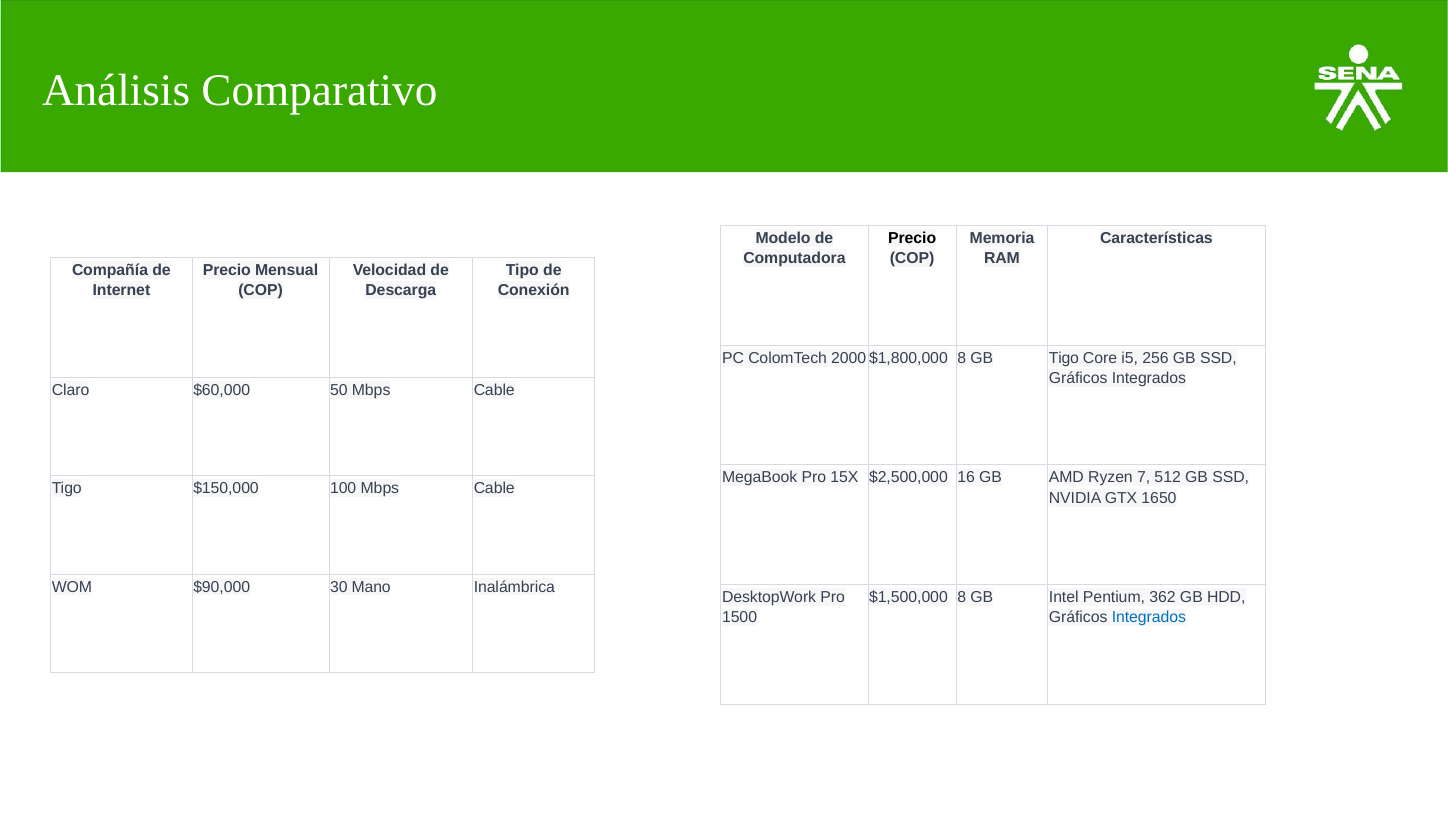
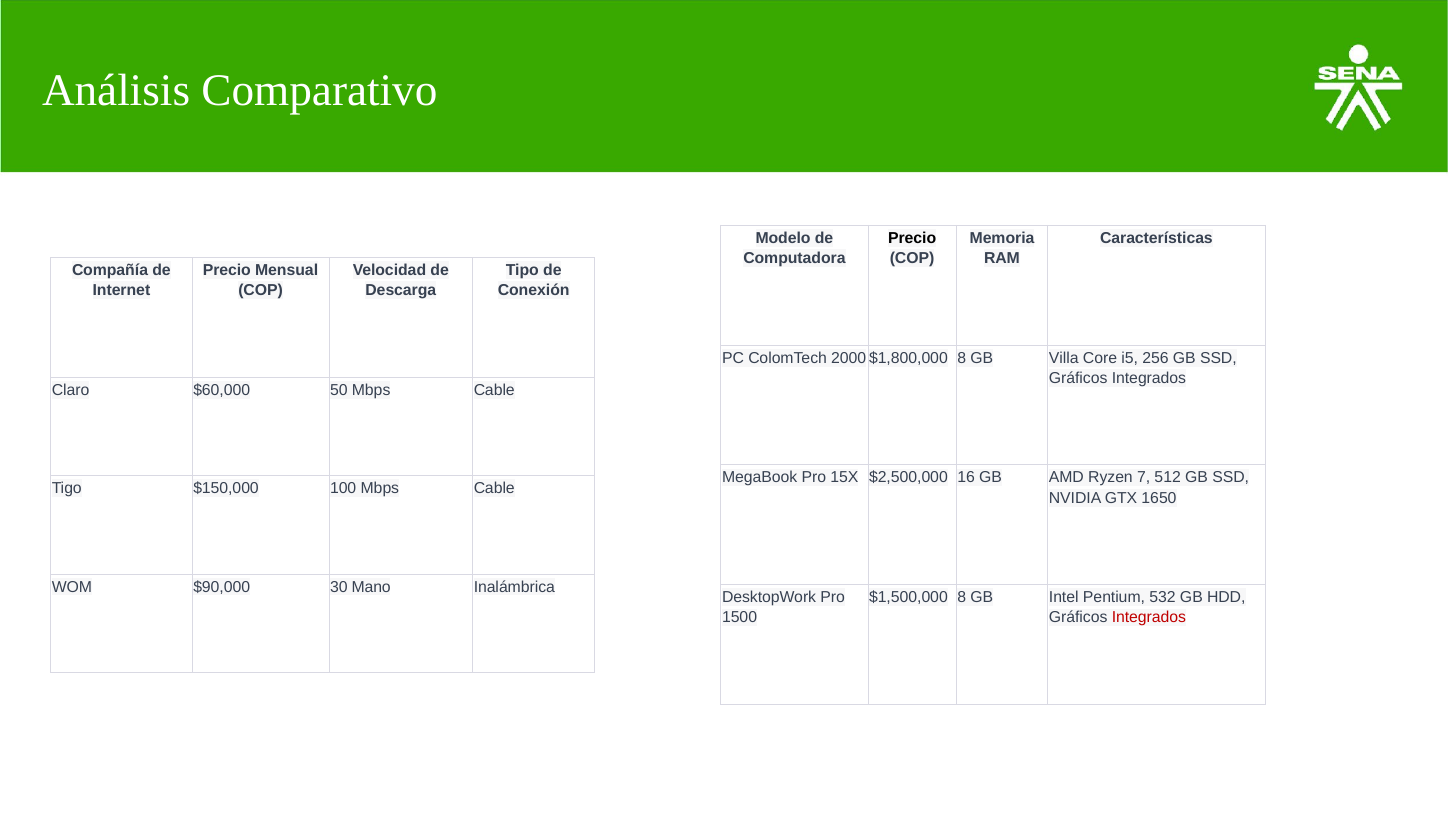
GB Tigo: Tigo -> Villa (1064, 358)
362: 362 -> 532 (1163, 598)
Integrados colour: blue -> red (1149, 618)
